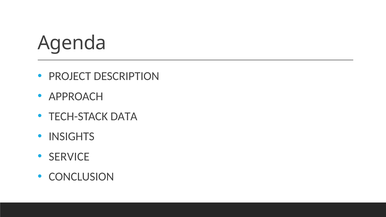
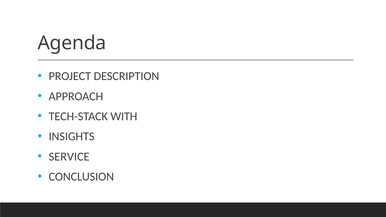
DATA: DATA -> WITH (124, 116)
